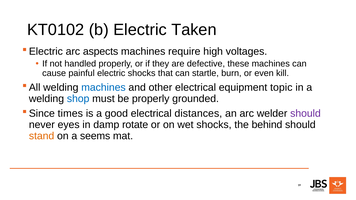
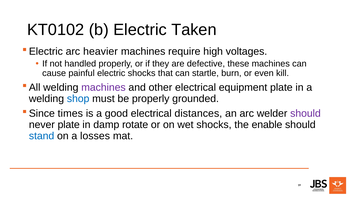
aspects: aspects -> heavier (100, 52)
machines colour: blue -> purple (103, 88)
equipment topic: topic -> plate (281, 88)
never eyes: eyes -> plate (69, 125)
behind: behind -> enable (267, 125)
stand colour: orange -> blue (42, 136)
seems: seems -> losses (95, 136)
